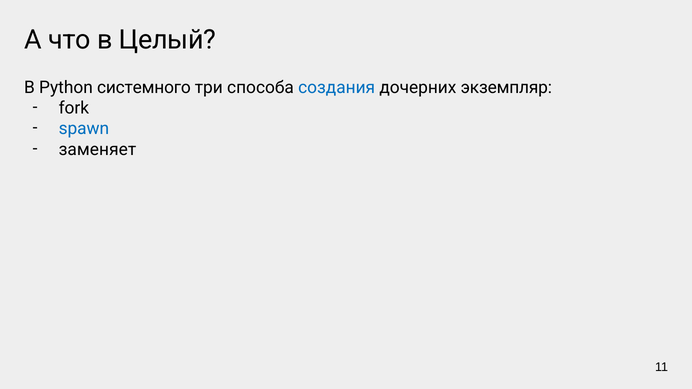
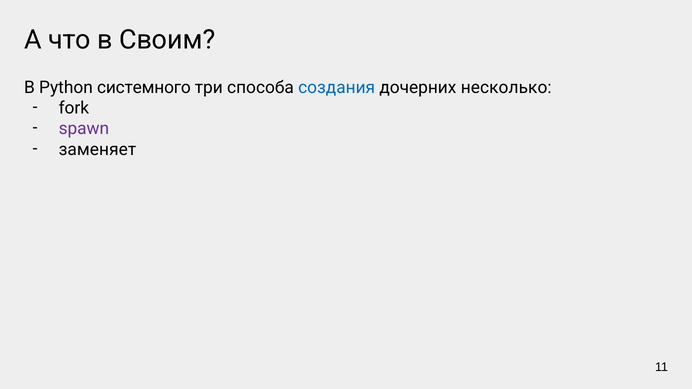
Целый: Целый -> Своим (167, 40)
экземпляр: экземпляр -> несколько (506, 87)
spawn colour: blue -> purple (84, 129)
